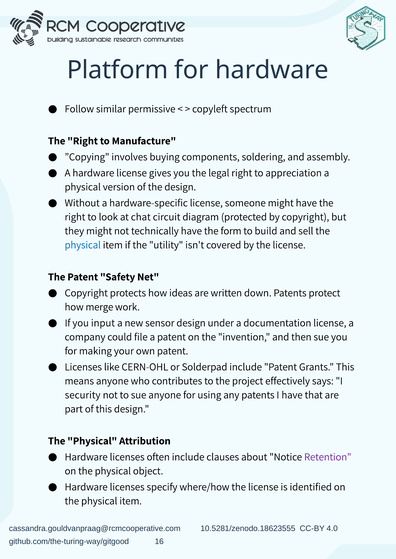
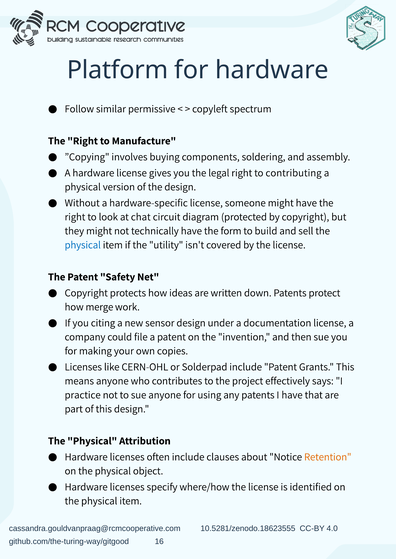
appreciation: appreciation -> contributing (294, 173)
input: input -> citing (103, 323)
own patent: patent -> copies (173, 352)
security: security -> practice (83, 396)
Retention colour: purple -> orange (328, 458)
